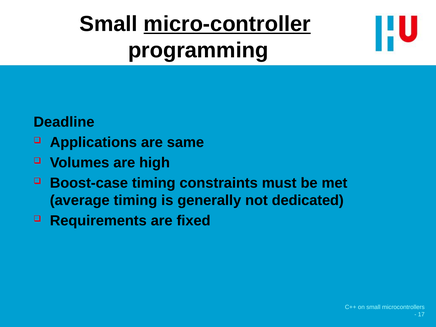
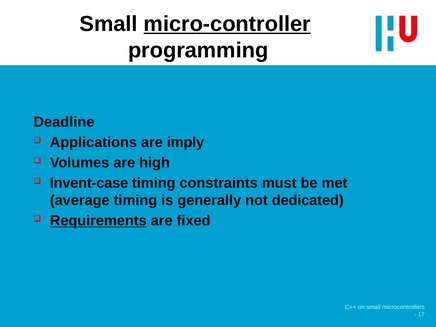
same: same -> imply (186, 142)
Boost-case: Boost-case -> Invent-case (89, 183)
Requirements underline: none -> present (98, 221)
